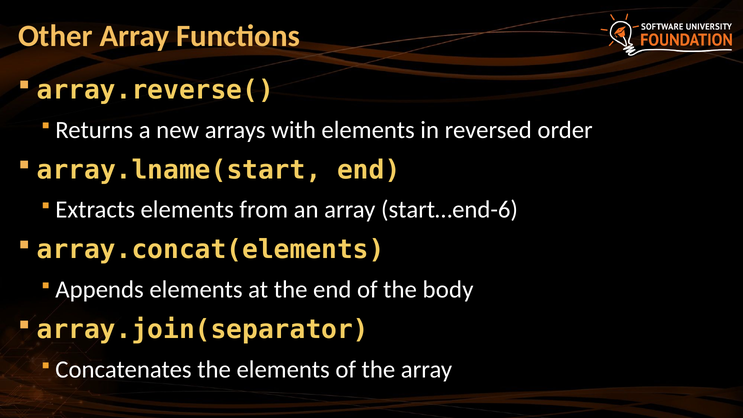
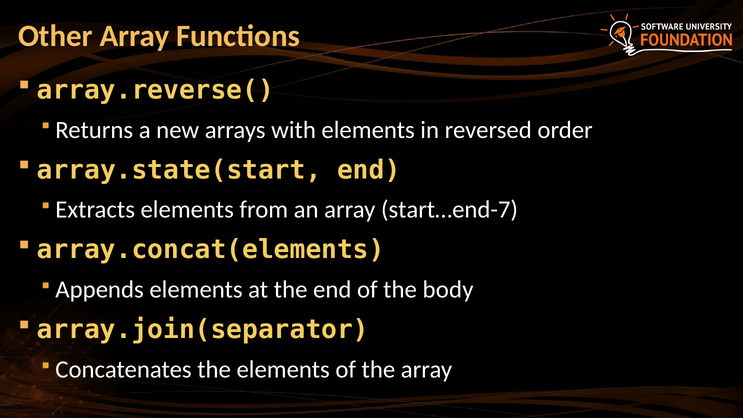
array.lname(start: array.lname(start -> array.state(start (179, 170)
start…end-6: start…end-6 -> start…end-7 (449, 210)
